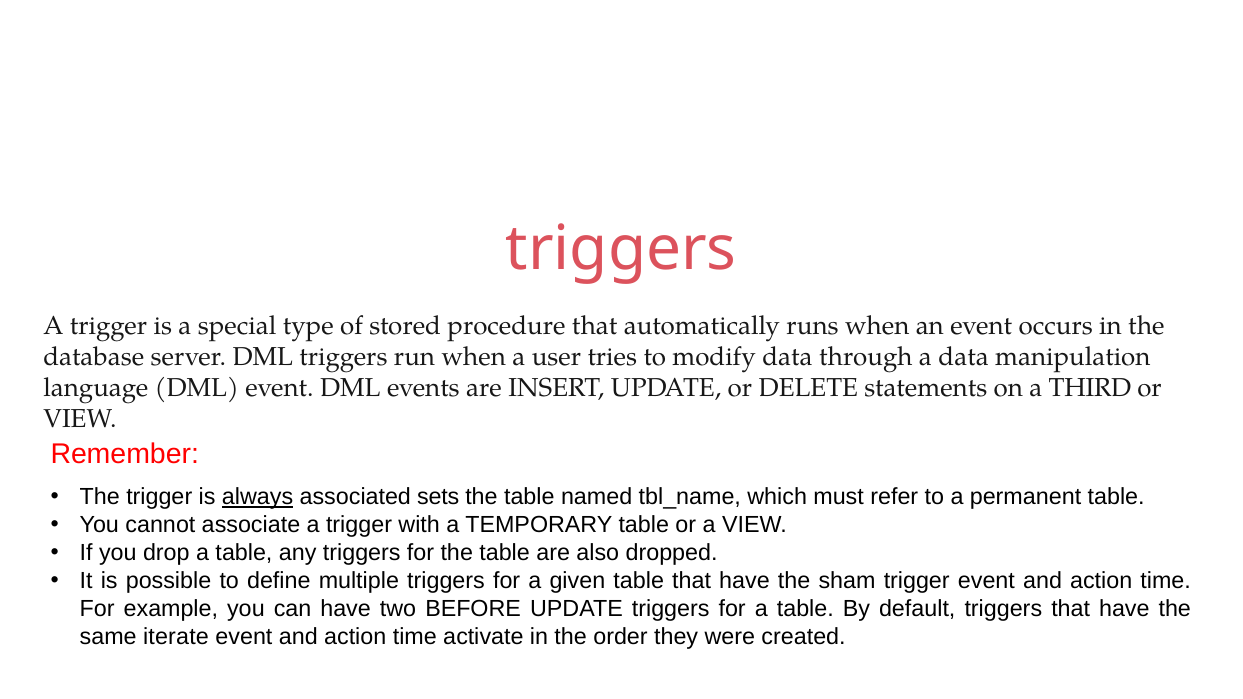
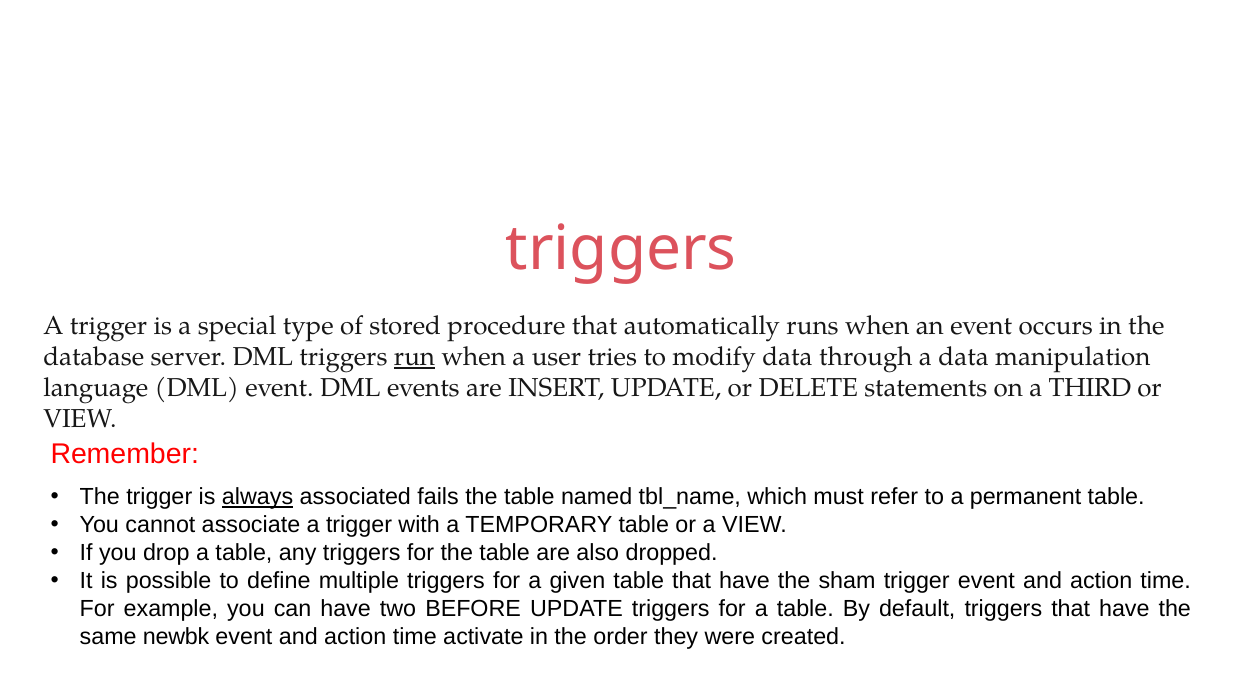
run underline: none -> present (415, 357)
sets: sets -> fails (438, 497)
iterate: iterate -> newbk (176, 637)
